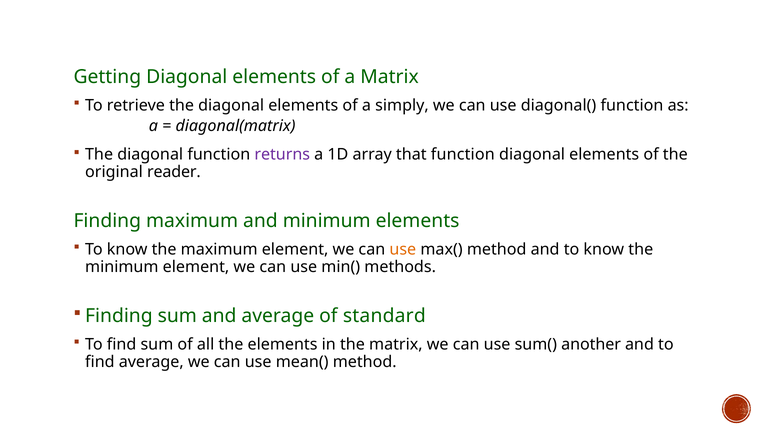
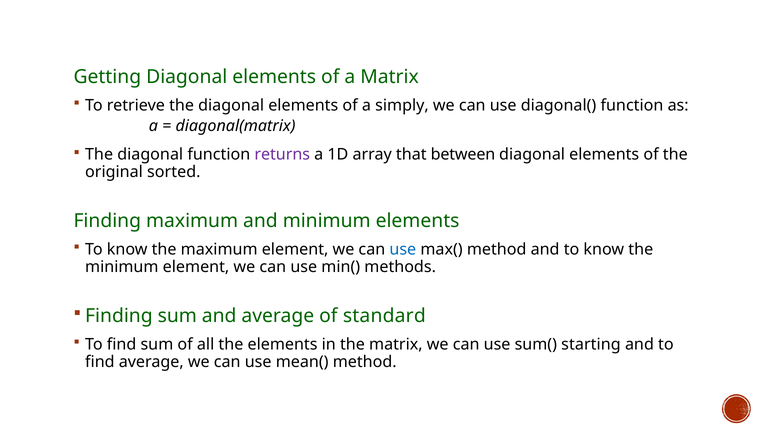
that function: function -> between (463, 155)
reader: reader -> sorted (174, 172)
use colour: orange -> blue (403, 250)
another: another -> starting (591, 345)
